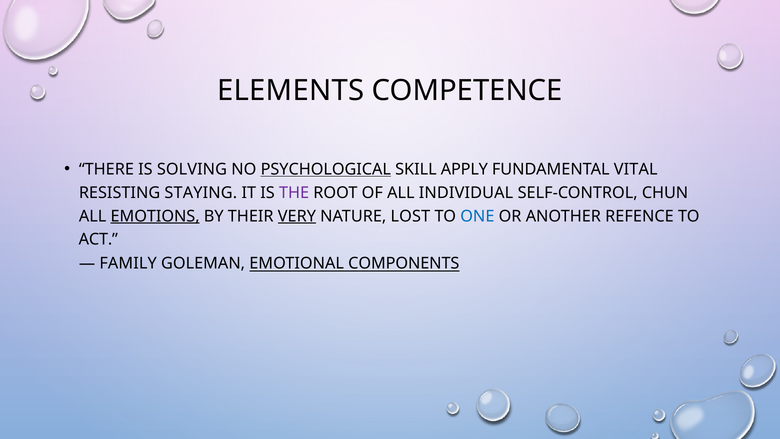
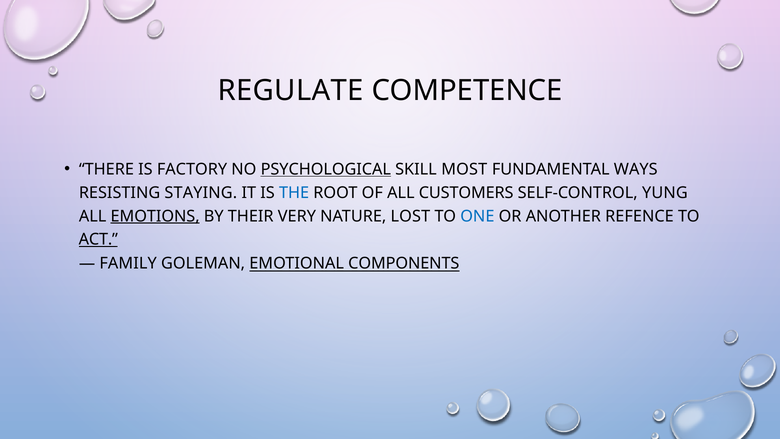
ELEMENTS: ELEMENTS -> REGULATE (291, 90)
SOLVING: SOLVING -> FACTORY (192, 169)
APPLY: APPLY -> MOST (464, 169)
VITAL: VITAL -> WAYS (636, 169)
THE colour: purple -> blue (294, 193)
INDIVIDUAL: INDIVIDUAL -> CUSTOMERS (466, 193)
CHUN: CHUN -> YUNG (665, 193)
VERY underline: present -> none (297, 216)
ACT underline: none -> present (98, 239)
